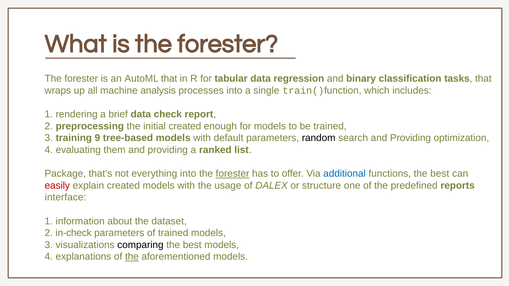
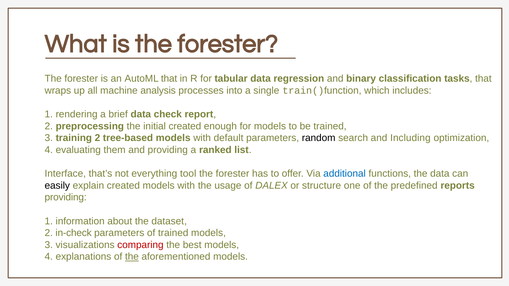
training 9: 9 -> 2 (97, 138)
search and Providing: Providing -> Including (410, 138)
Package: Package -> Interface (65, 174)
everything into: into -> tool (188, 174)
forester underline: present -> none (233, 174)
functions the best: best -> data (440, 174)
easily colour: red -> black (57, 186)
interface: interface -> providing (66, 198)
comparing colour: black -> red (140, 245)
